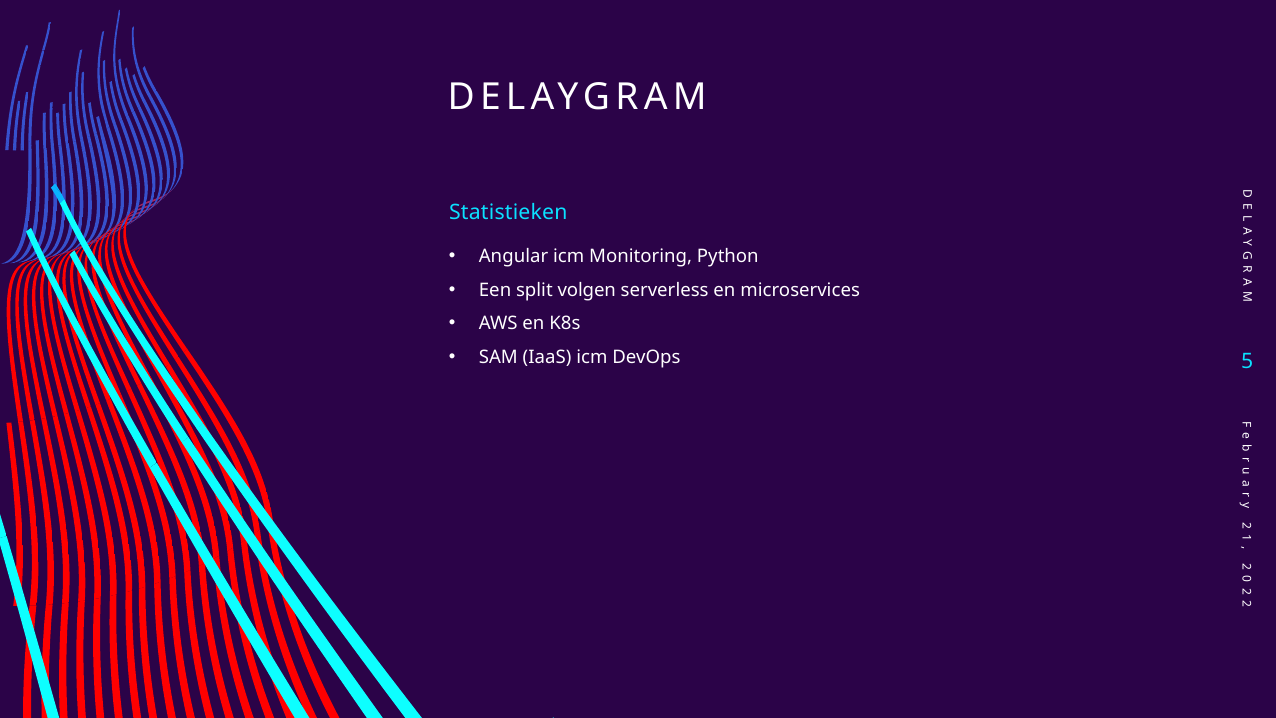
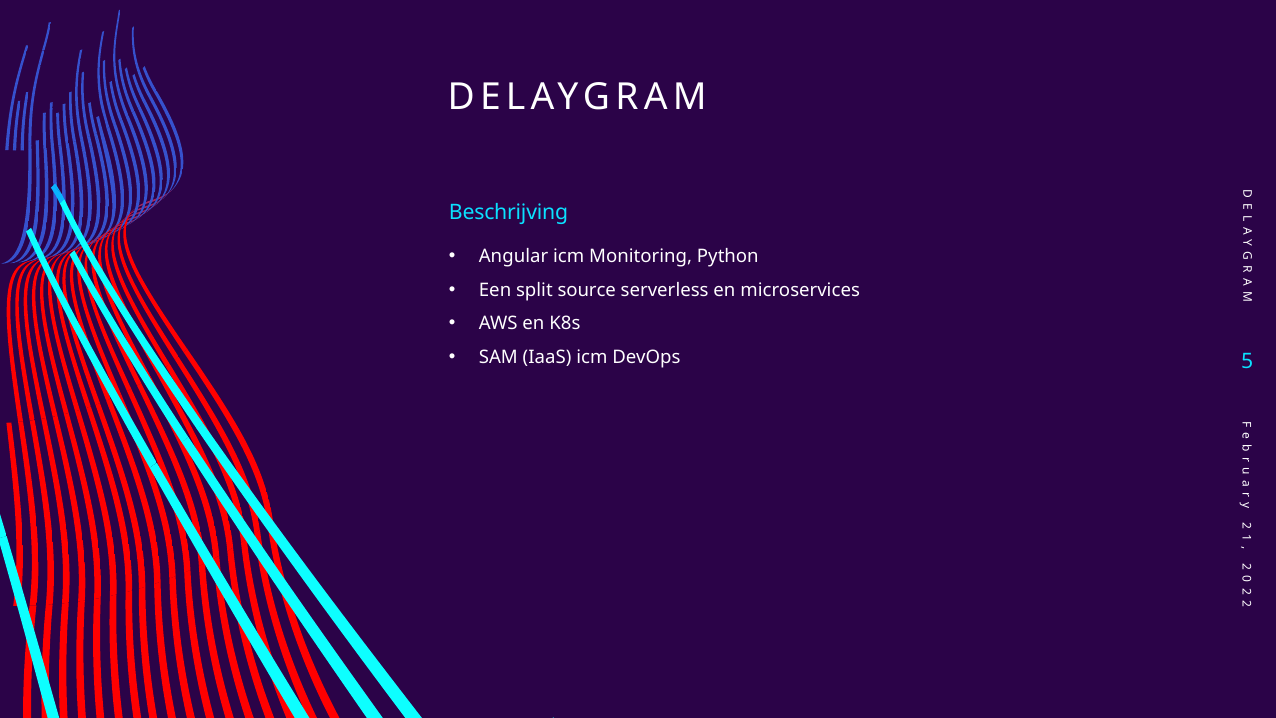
Statistieken: Statistieken -> Beschrijving (509, 212)
volgen: volgen -> source (587, 290)
